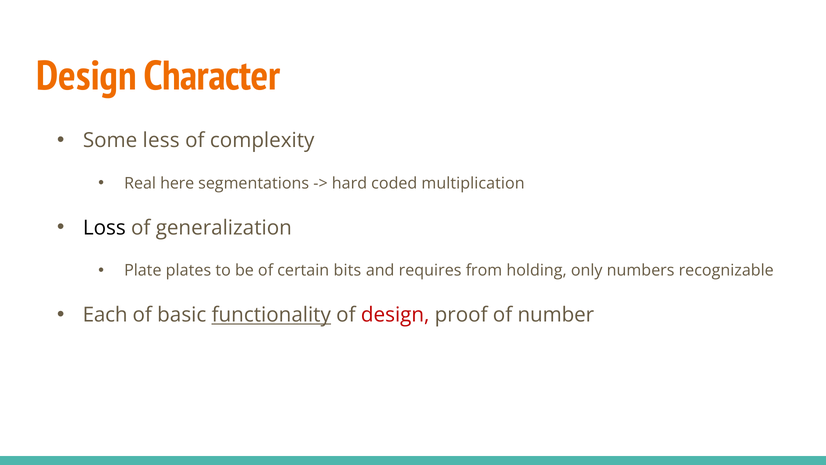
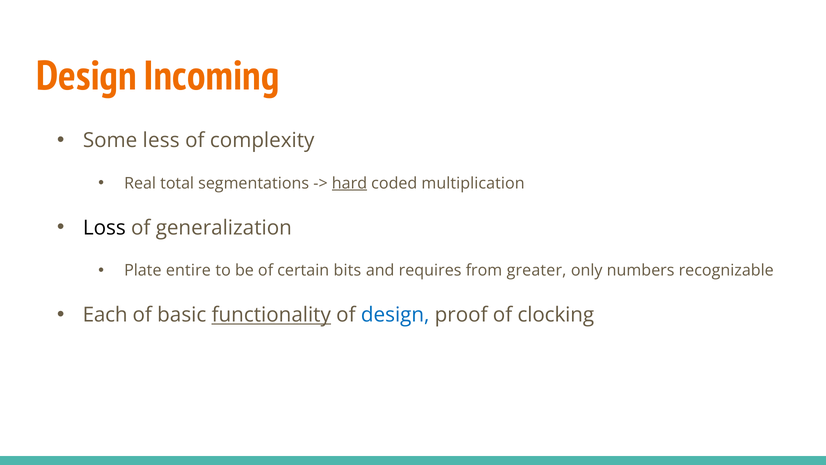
Character: Character -> Incoming (212, 76)
here: here -> total (177, 183)
hard underline: none -> present (349, 183)
plates: plates -> entire (188, 270)
holding: holding -> greater (537, 270)
design colour: red -> blue (395, 315)
number: number -> clocking (556, 315)
